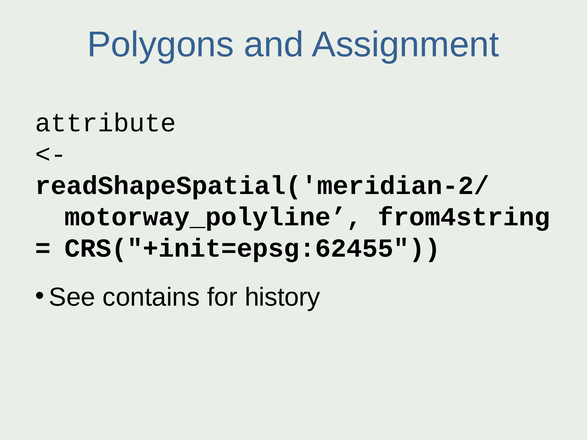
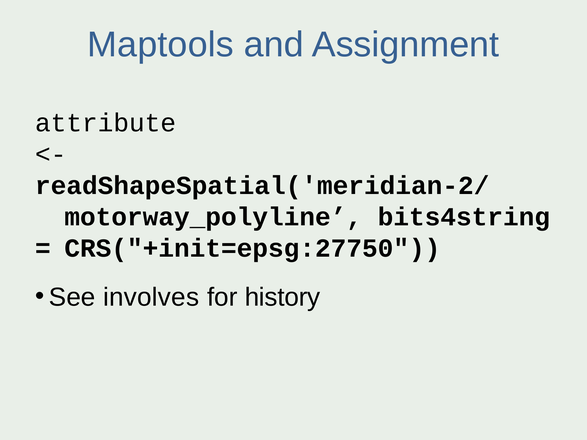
Polygons: Polygons -> Maptools (161, 45)
from4string: from4string -> bits4string (464, 217)
CRS("+init=epsg:62455: CRS("+init=epsg:62455 -> CRS("+init=epsg:27750 (252, 248)
contains: contains -> involves (151, 297)
